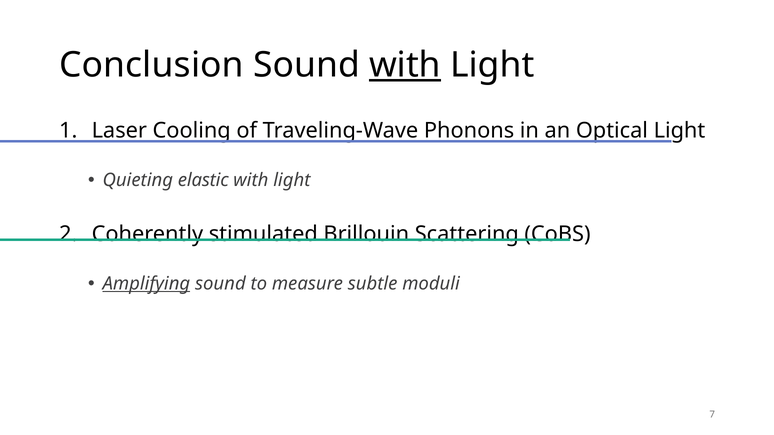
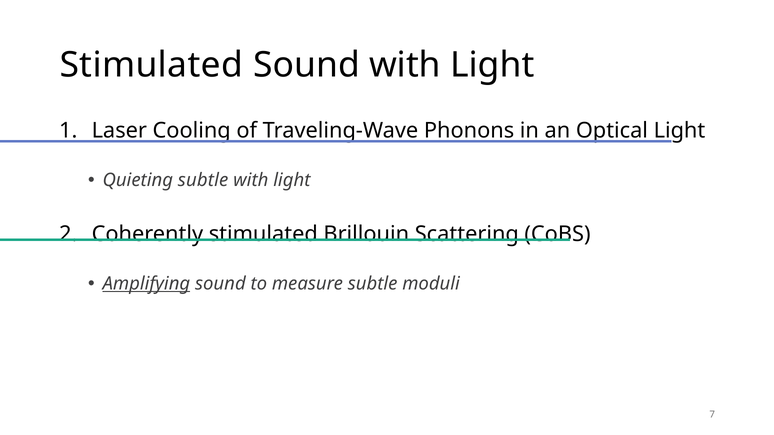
Conclusion: Conclusion -> Stimulated (151, 65)
with underline: present -> none (405, 65)
Quieting elastic: elastic -> subtle (203, 180)
